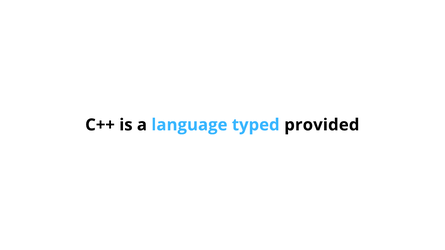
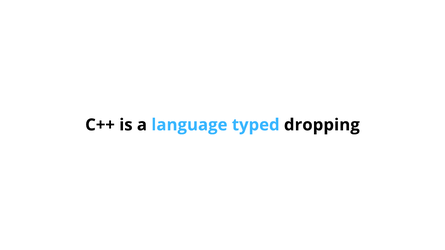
provided: provided -> dropping (322, 125)
